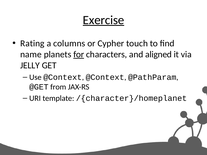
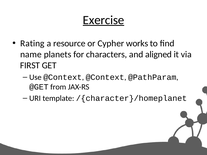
columns: columns -> resource (69, 43)
touch: touch -> works (137, 43)
for underline: present -> none (79, 54)
JELLY: JELLY -> FIRST (30, 66)
